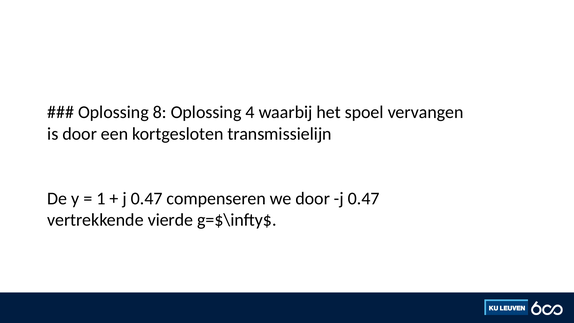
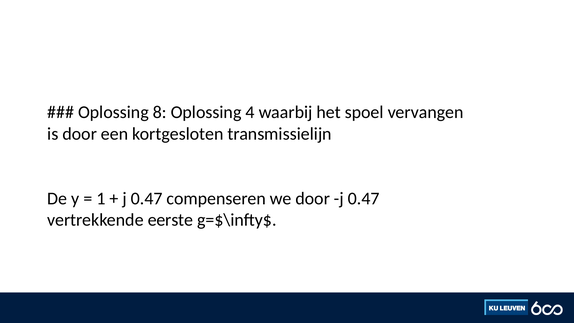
vierde: vierde -> eerste (170, 220)
